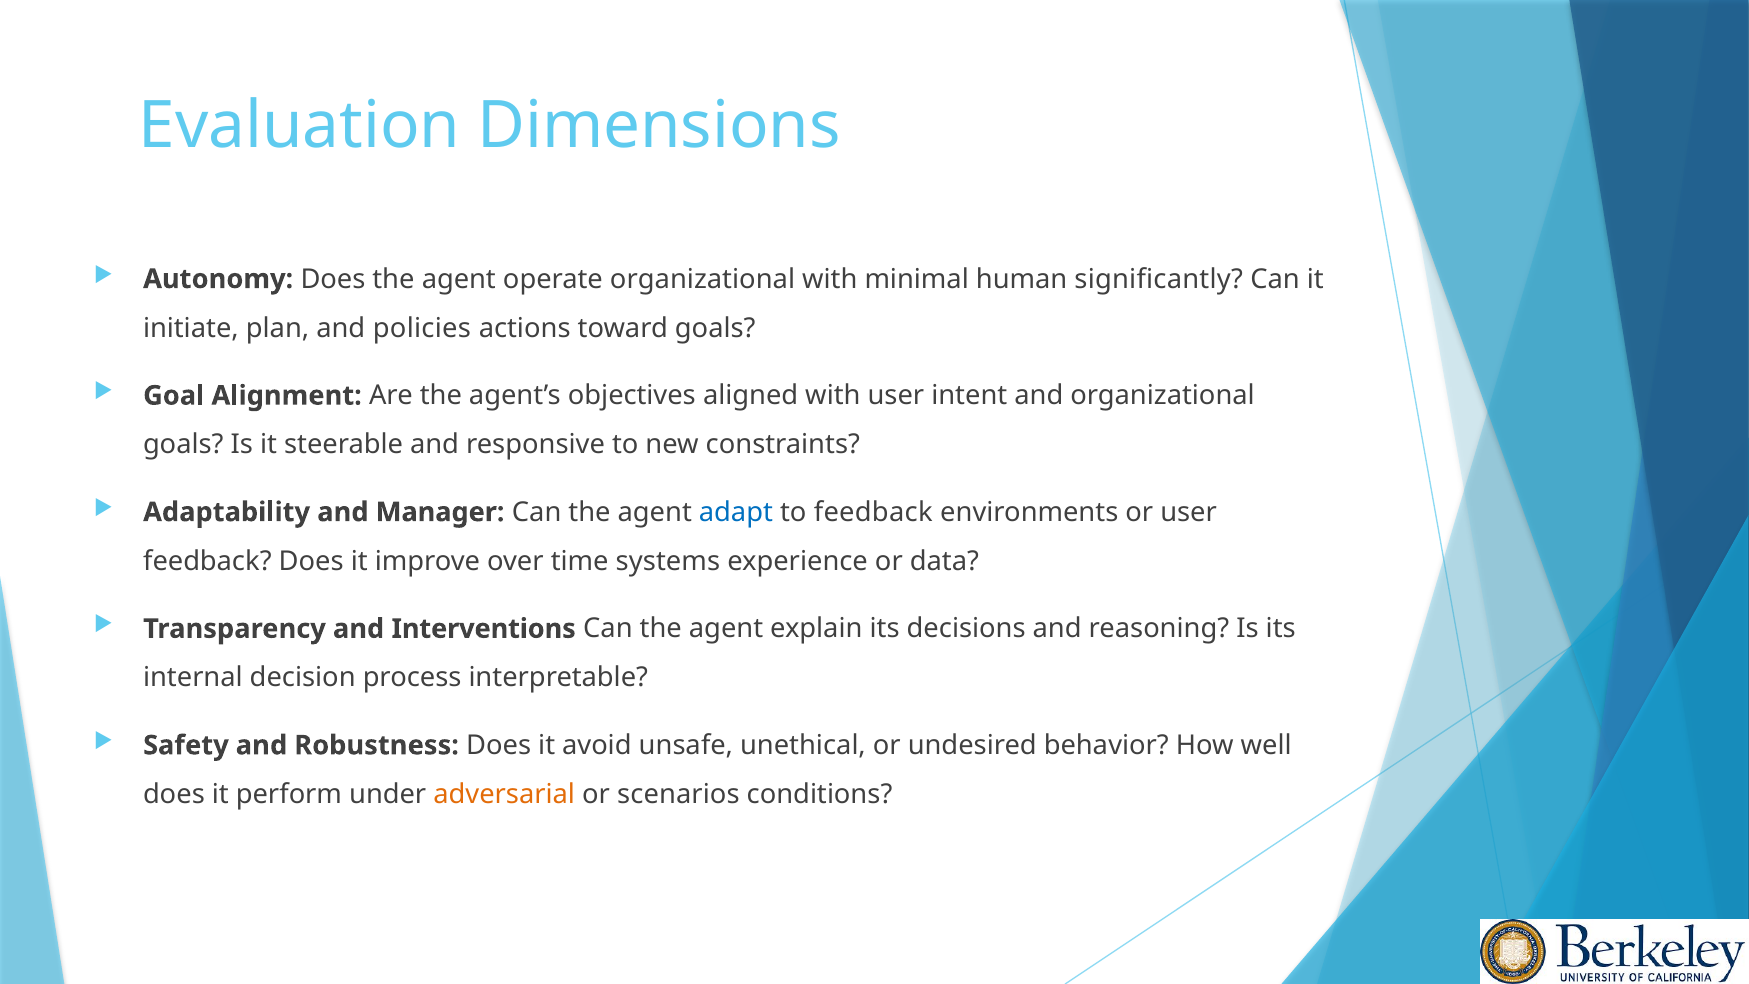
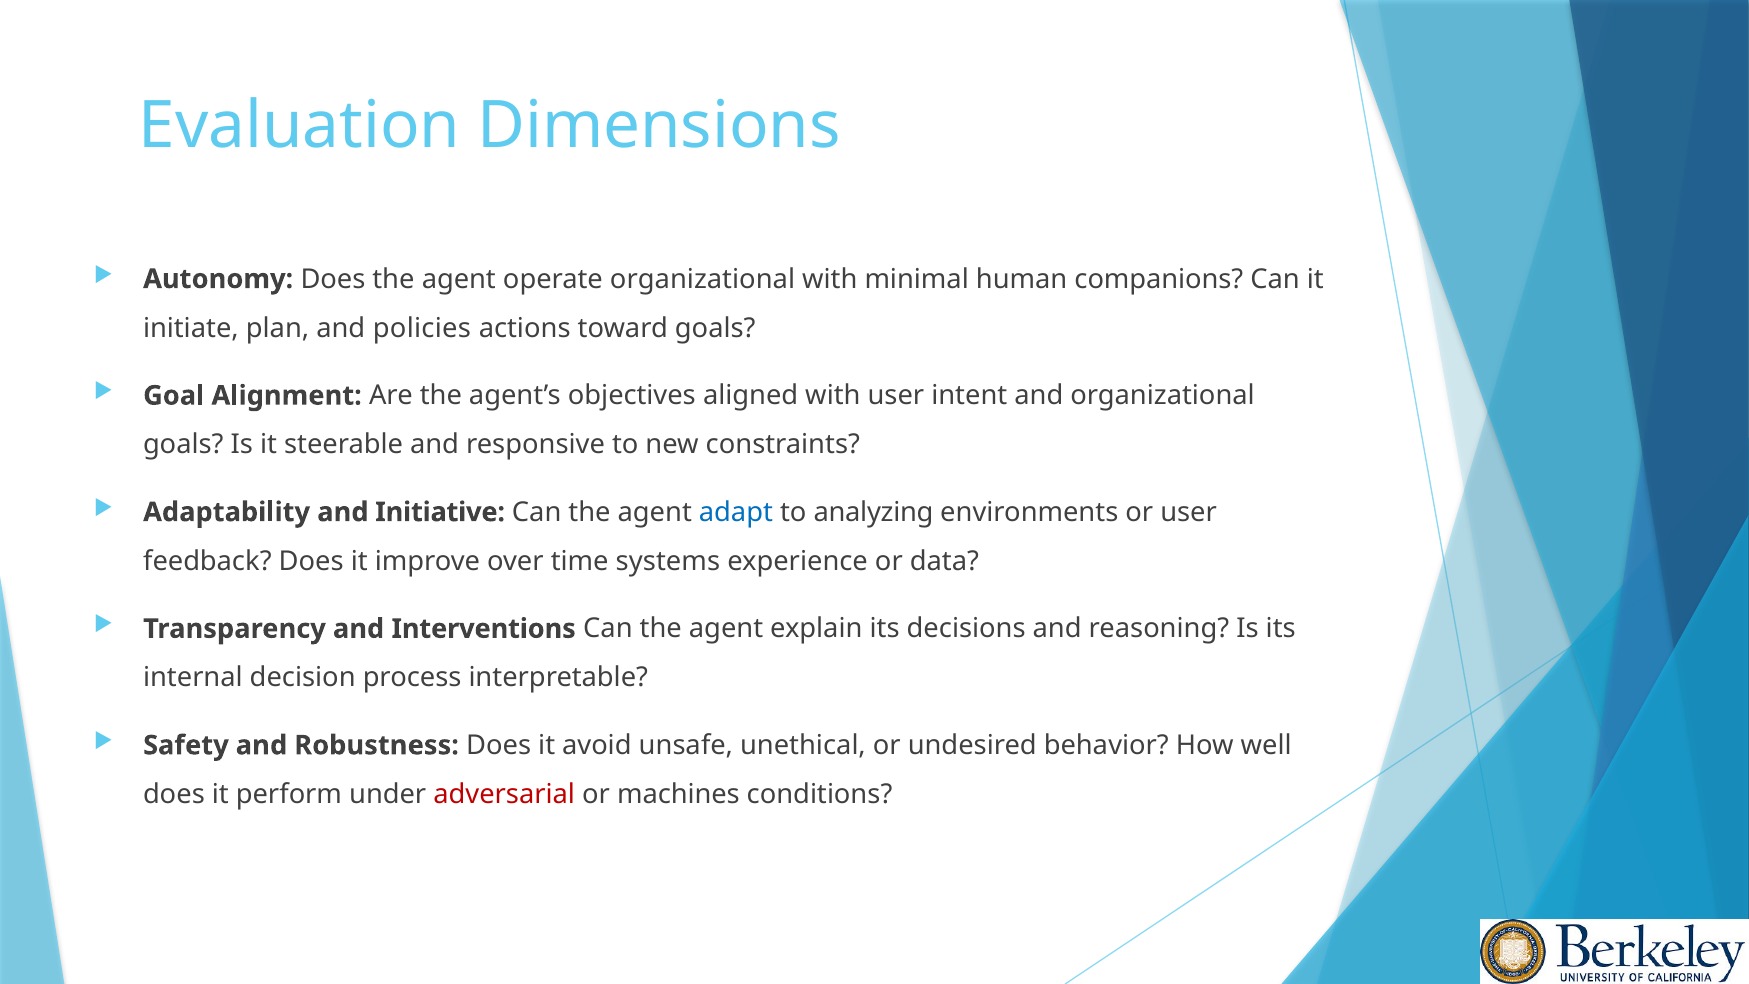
significantly: significantly -> companions (1159, 279)
Manager: Manager -> Initiative (440, 512)
to feedback: feedback -> analyzing (873, 512)
adversarial colour: orange -> red (504, 794)
scenarios: scenarios -> machines (678, 794)
